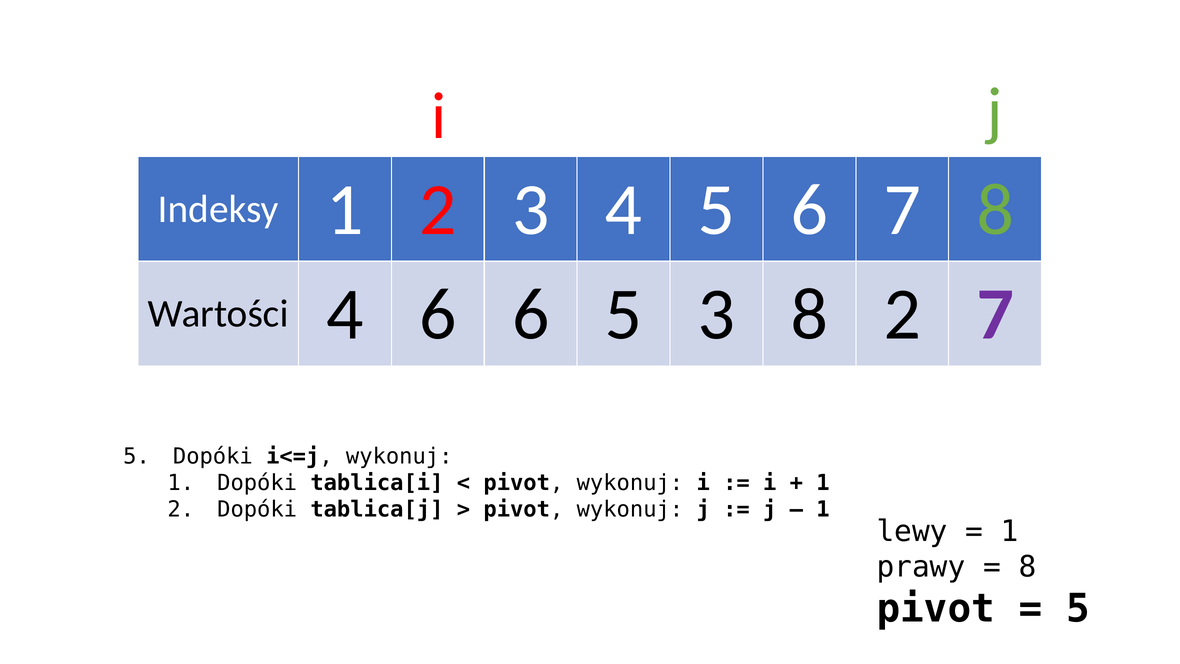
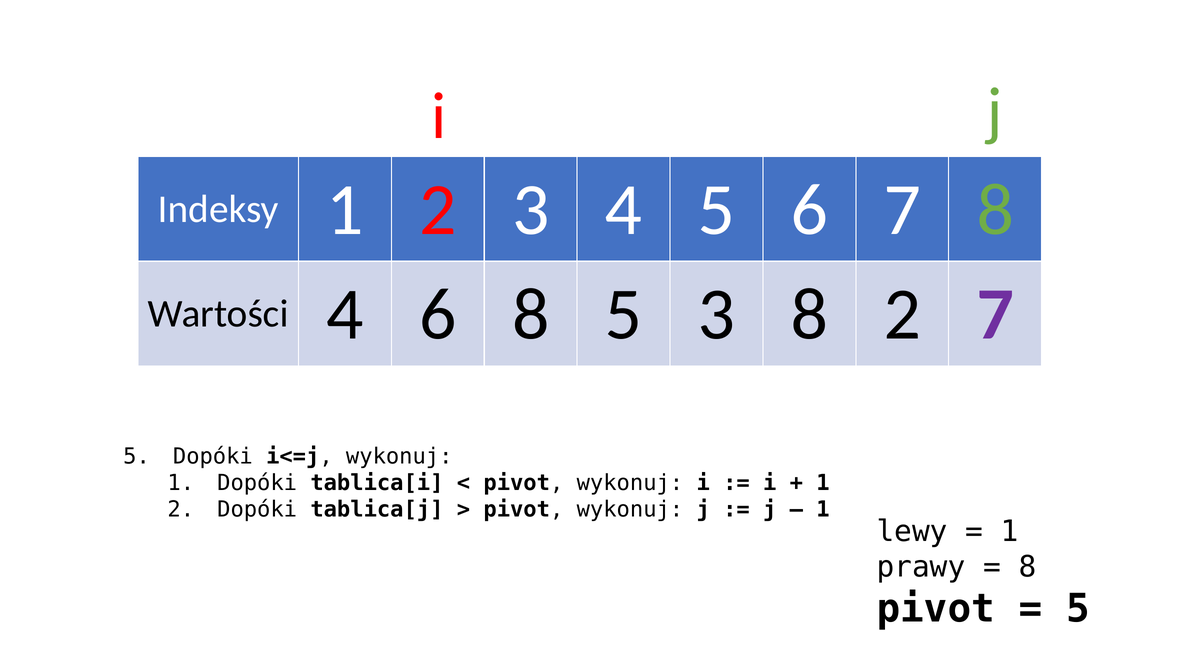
6 6: 6 -> 8 (531, 314)
